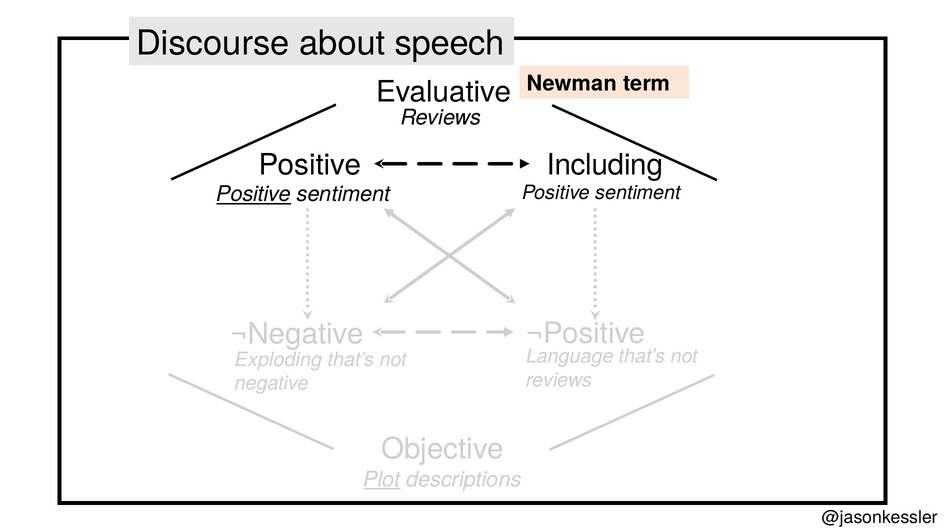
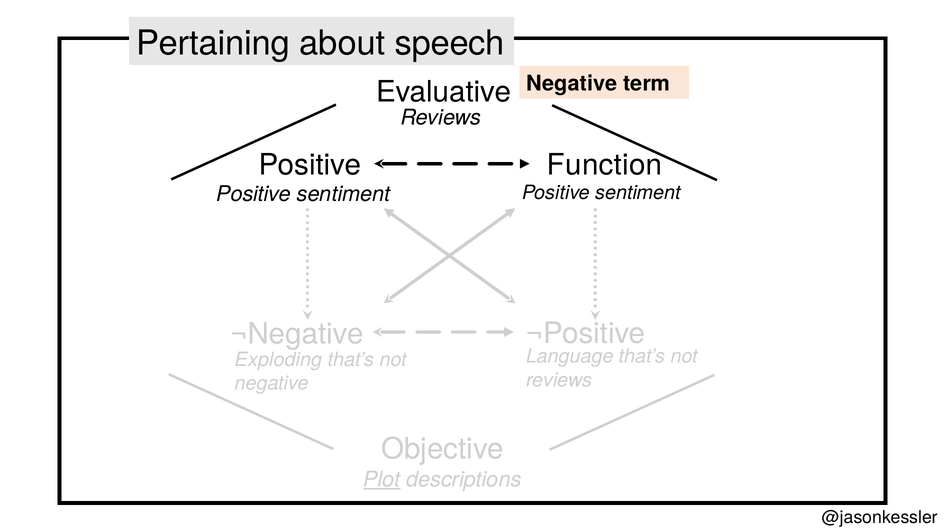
Discourse: Discourse -> Pertaining (213, 43)
Newman: Newman -> Negative (572, 84)
Including: Including -> Function (605, 165)
Positive underline: present -> none (254, 194)
